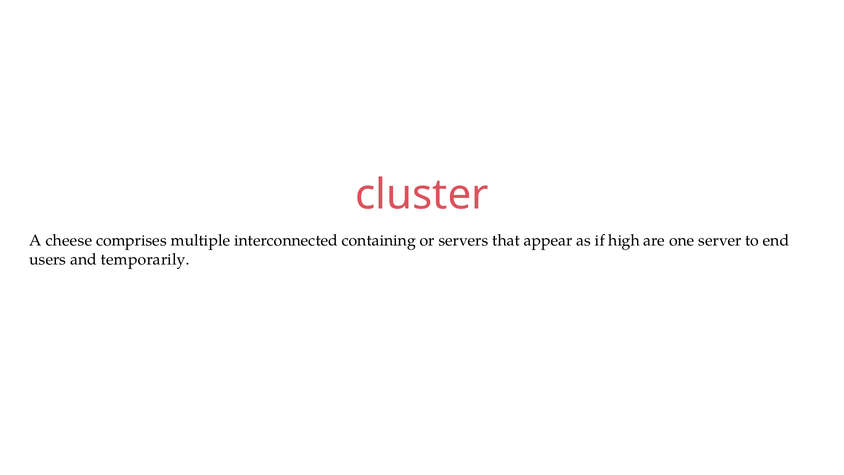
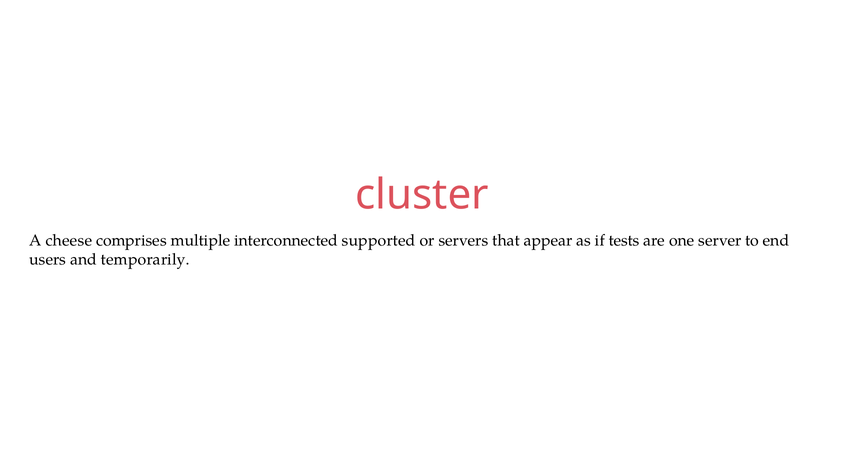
containing: containing -> supported (379, 241)
high: high -> tests (624, 241)
